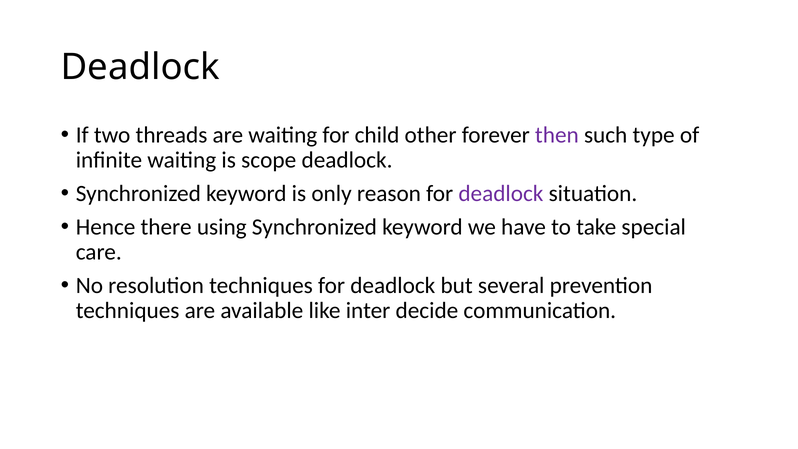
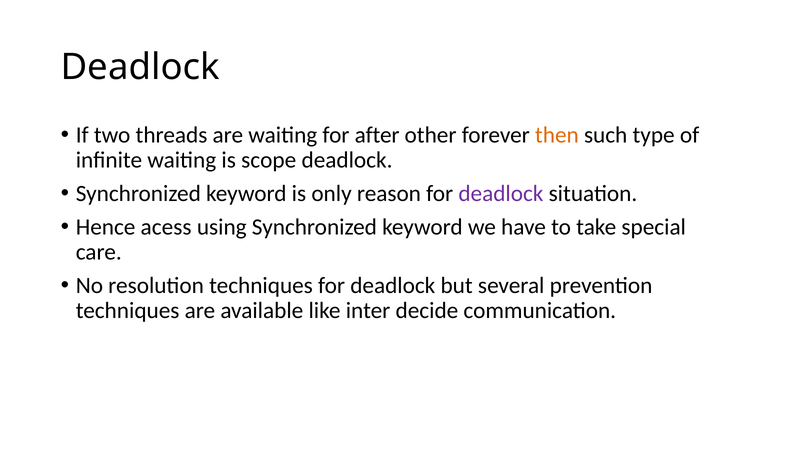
child: child -> after (377, 135)
then colour: purple -> orange (557, 135)
there: there -> acess (166, 227)
